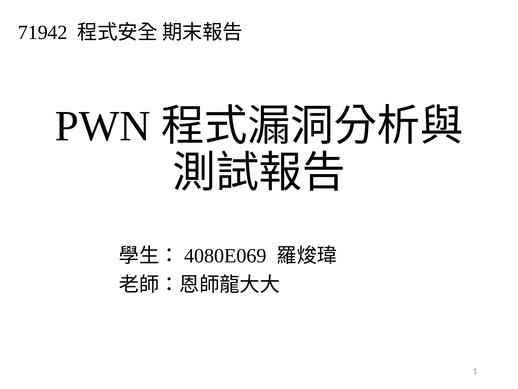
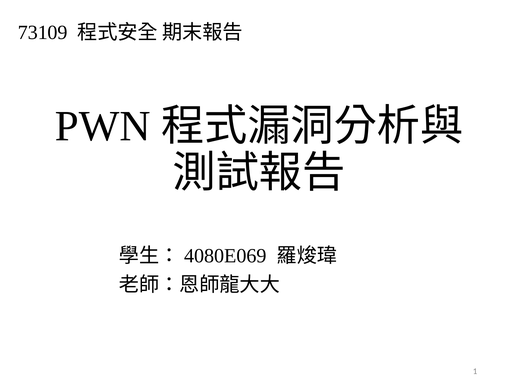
71942: 71942 -> 73109 (43, 33)
